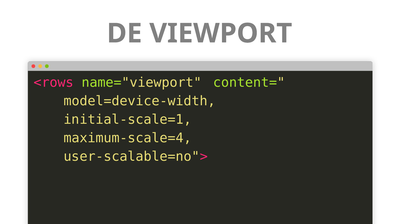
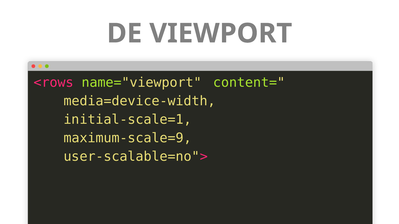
model=device-width: model=device-width -> media=device-width (140, 101)
maximum-scale=4: maximum-scale=4 -> maximum-scale=9 (128, 138)
